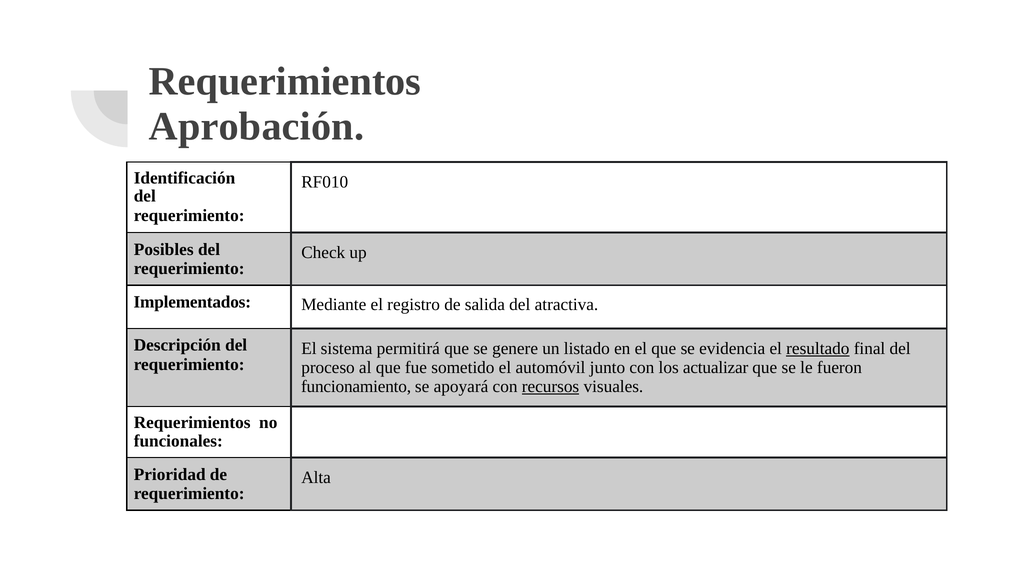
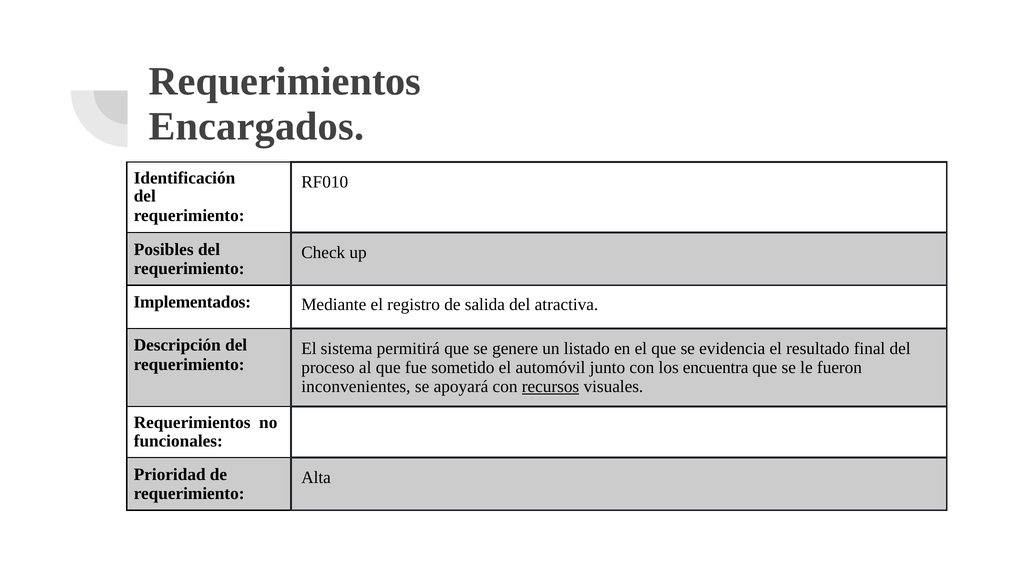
Aprobación: Aprobación -> Encargados (256, 126)
resultado underline: present -> none (818, 348)
actualizar: actualizar -> encuentra (716, 367)
funcionamiento: funcionamiento -> inconvenientes (356, 387)
